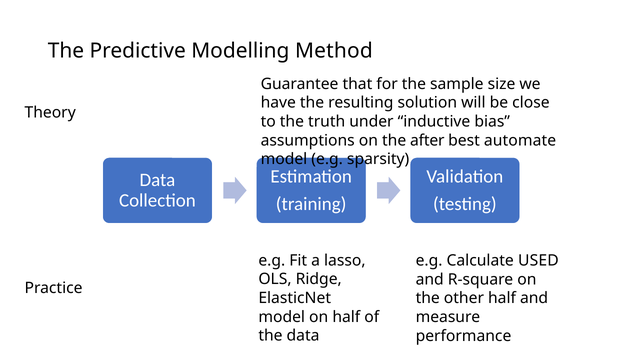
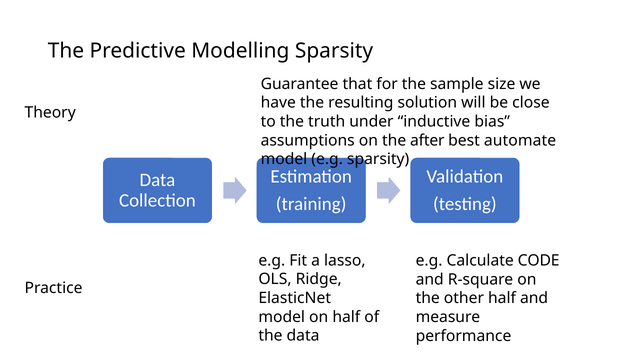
Modelling Method: Method -> Sparsity (334, 51)
USED: USED -> CODE (539, 260)
